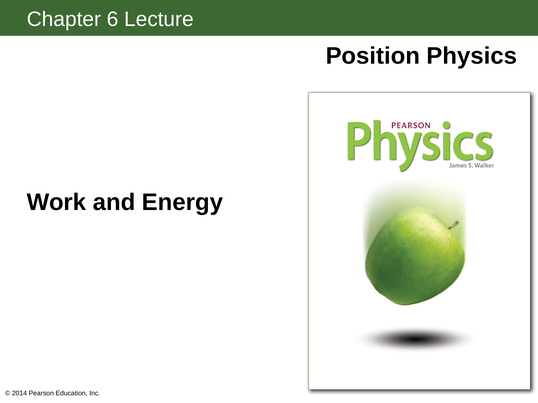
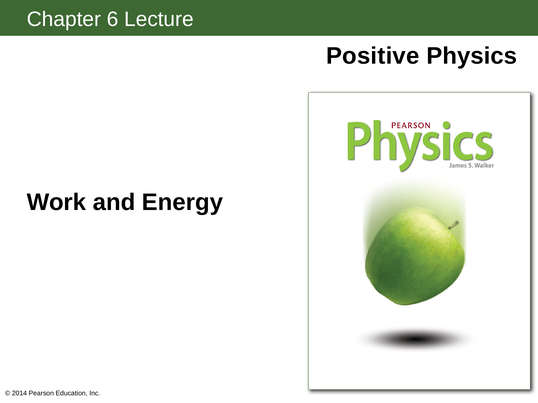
Position: Position -> Positive (373, 56)
